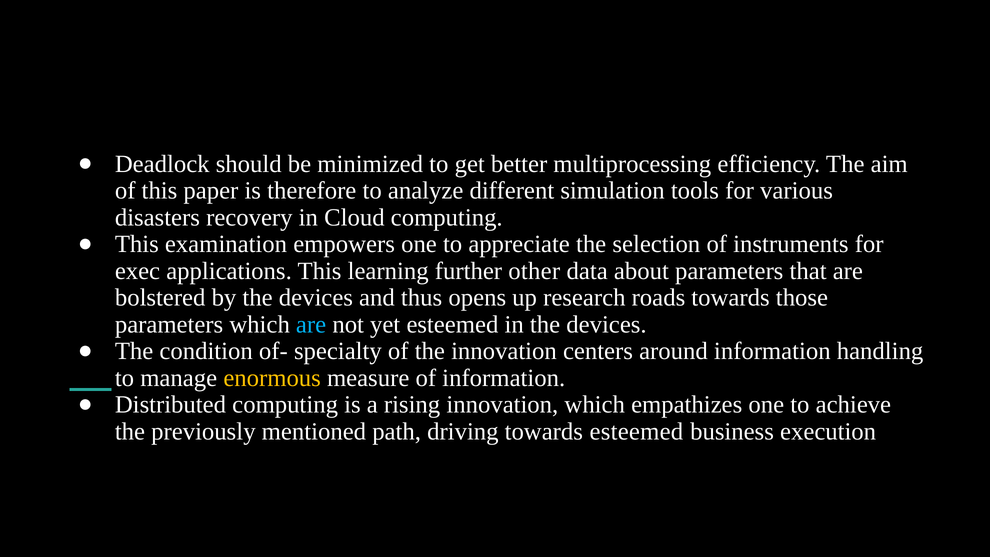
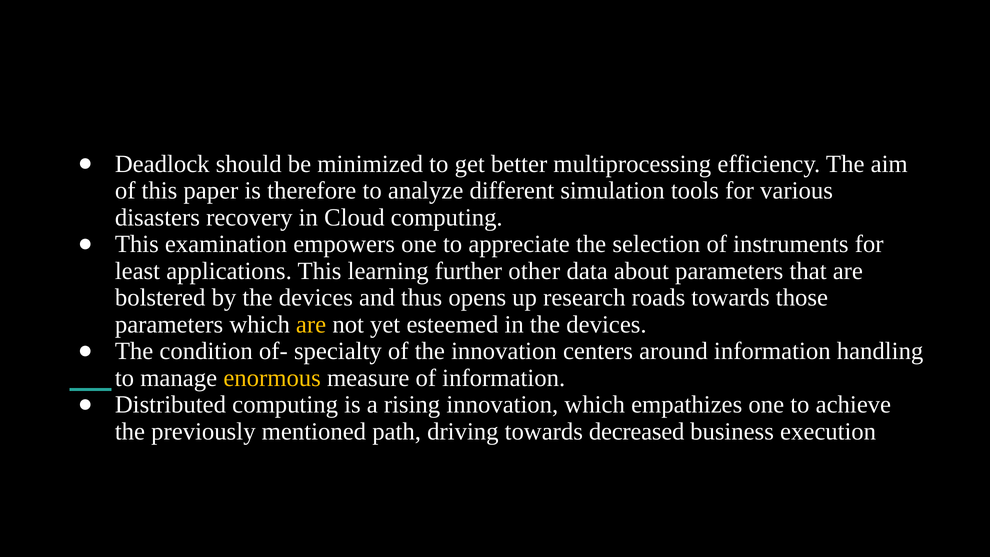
exec: exec -> least (137, 271)
are colour: light blue -> yellow (311, 324)
towards esteemed: esteemed -> decreased (637, 431)
